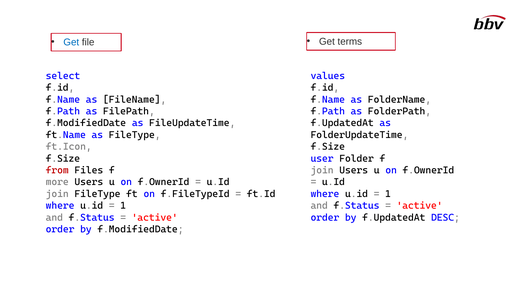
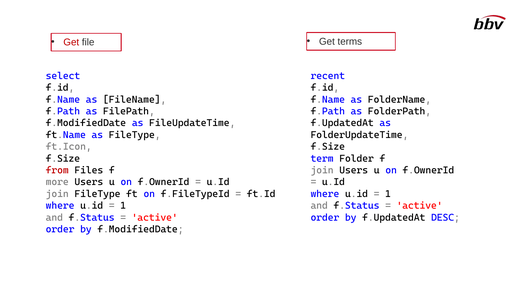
Get colour: blue -> red (71, 42)
values: values -> recent (328, 76)
user: user -> term (322, 158)
